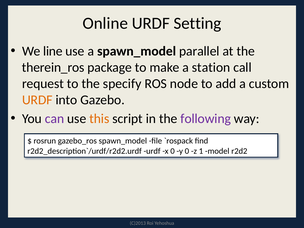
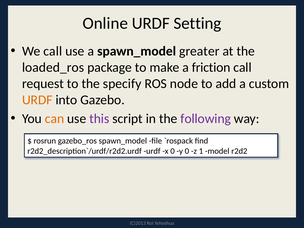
We line: line -> call (53, 51)
parallel: parallel -> greater (199, 51)
therein_ros: therein_ros -> loaded_ros (53, 67)
station: station -> friction (211, 67)
can colour: purple -> orange (54, 119)
this colour: orange -> purple (99, 119)
